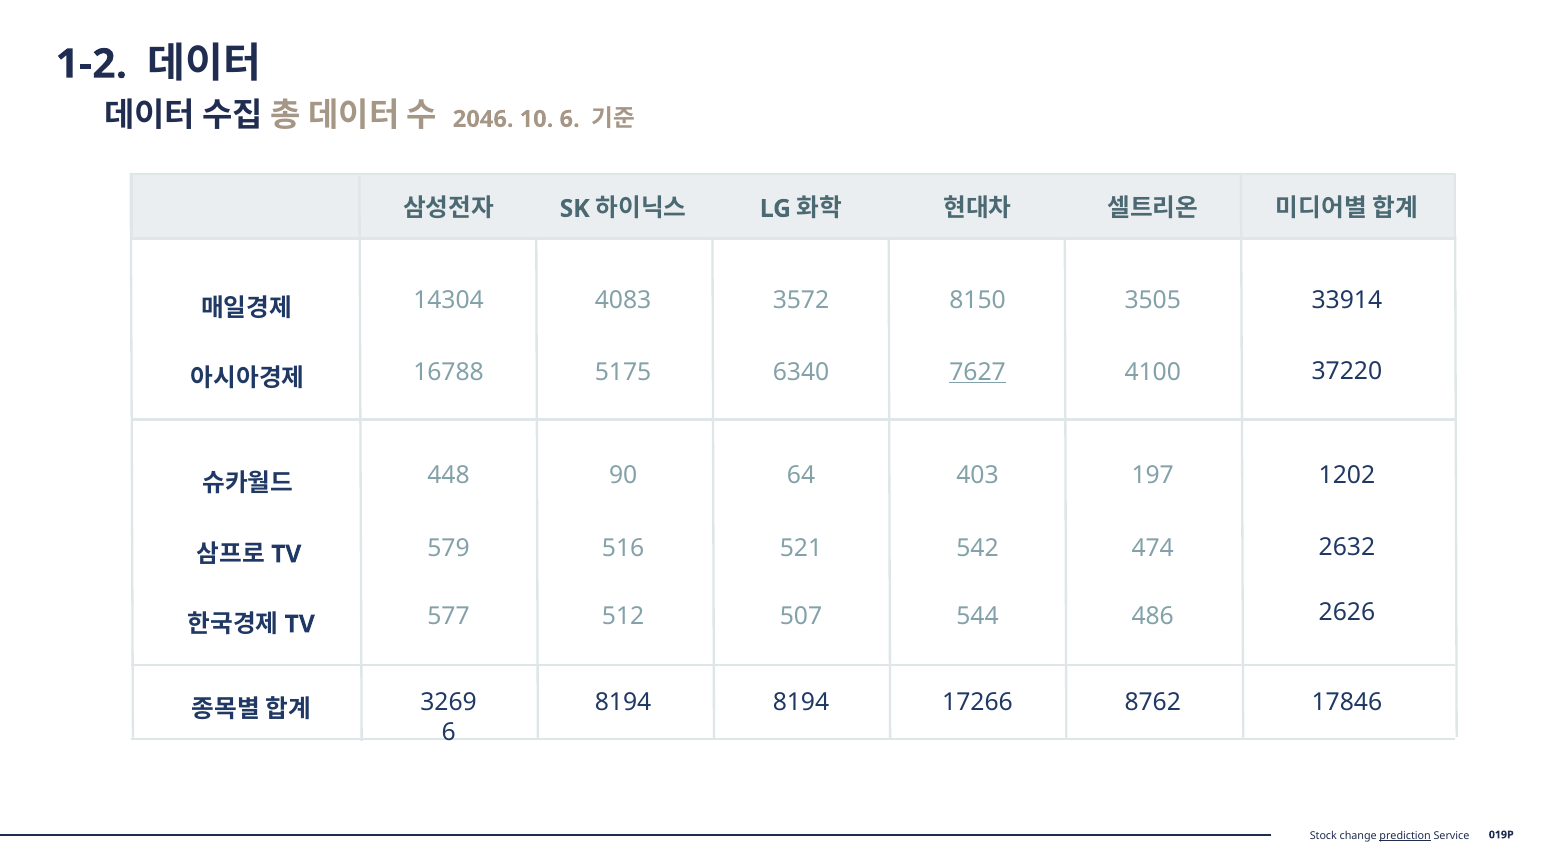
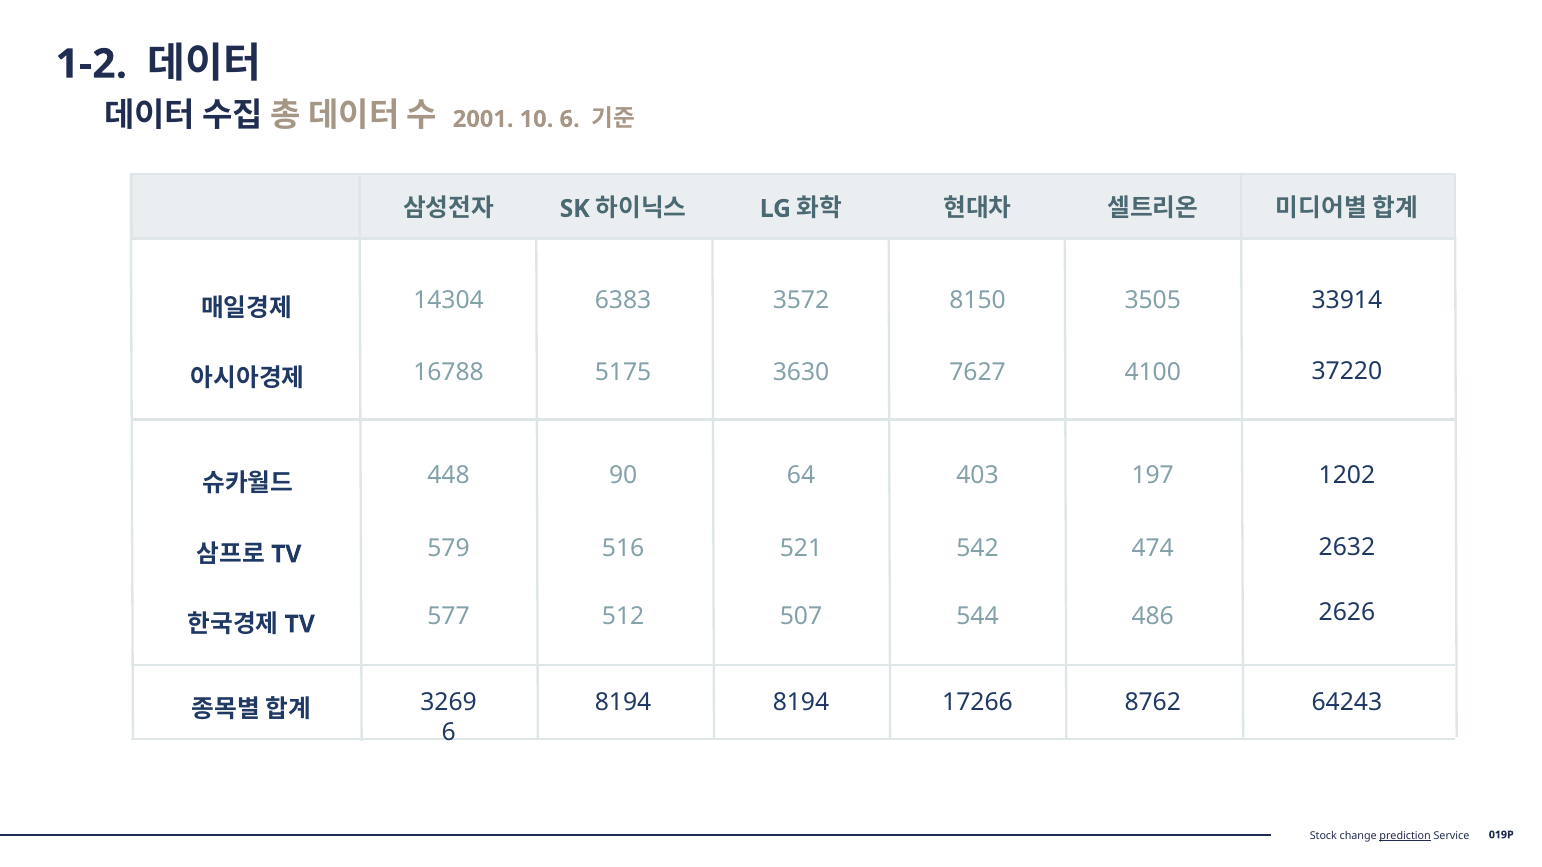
2046: 2046 -> 2001 (483, 119)
4083: 4083 -> 6383 (623, 301)
6340: 6340 -> 3630 (801, 372)
7627 underline: present -> none (978, 372)
17846: 17846 -> 64243 (1347, 703)
